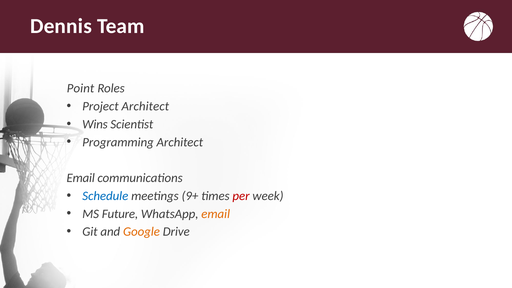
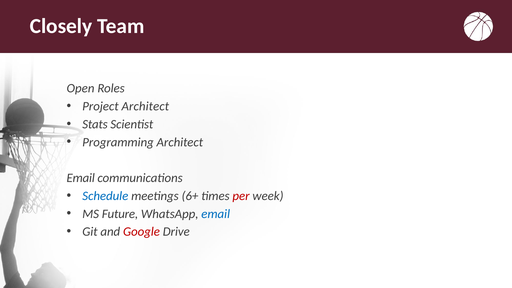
Dennis: Dennis -> Closely (61, 26)
Point: Point -> Open (81, 88)
Wins: Wins -> Stats (95, 124)
9+: 9+ -> 6+ (190, 196)
email colour: orange -> blue (216, 214)
Google colour: orange -> red (141, 232)
